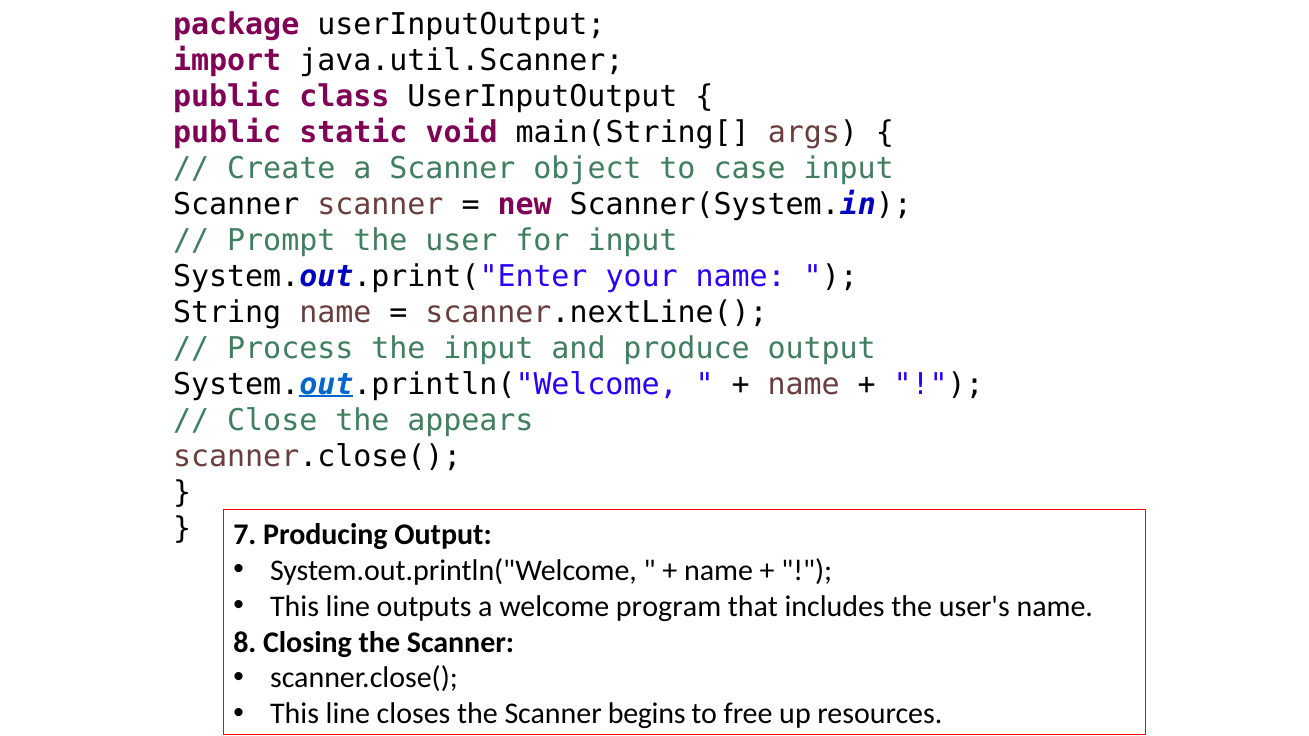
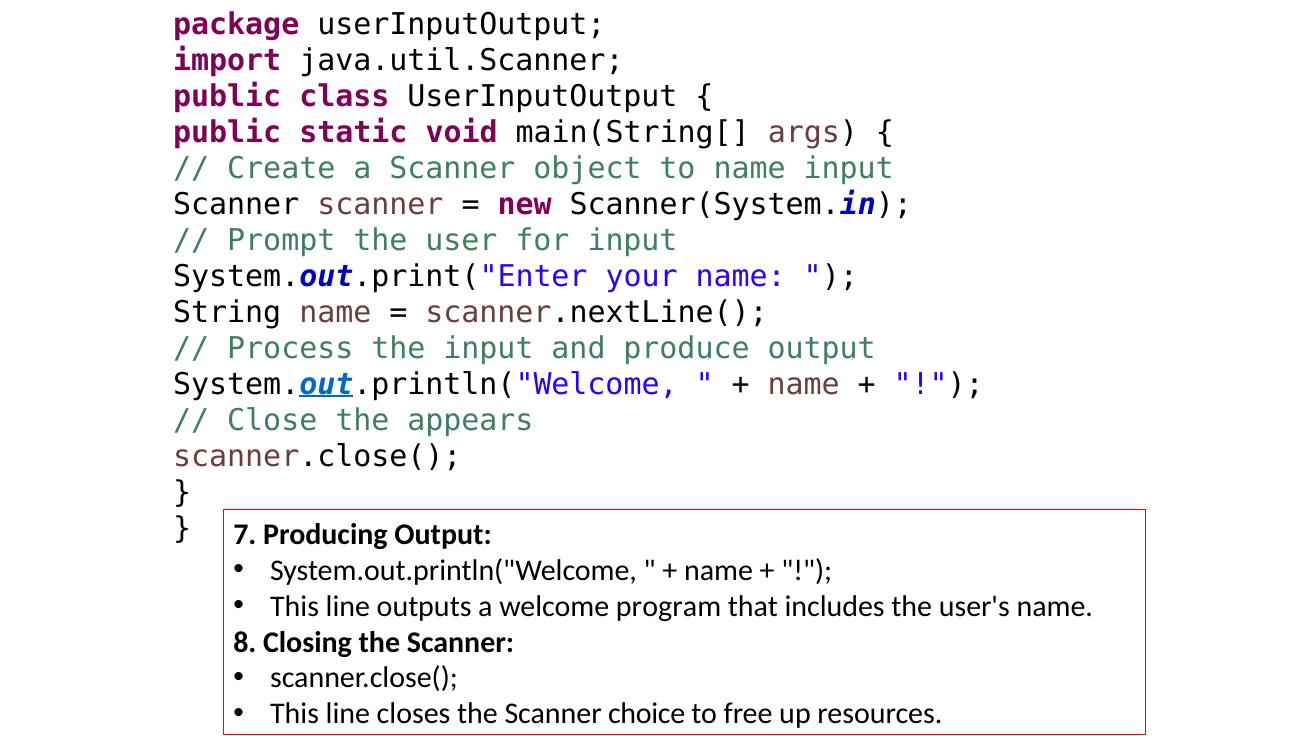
to case: case -> name (750, 169)
begins: begins -> choice (647, 714)
